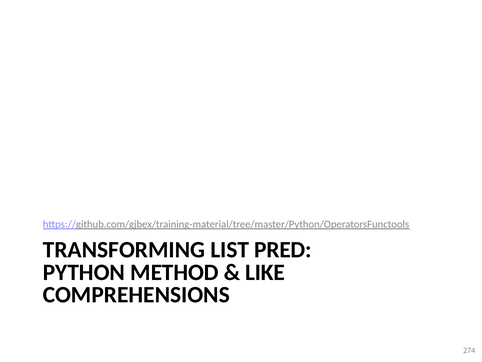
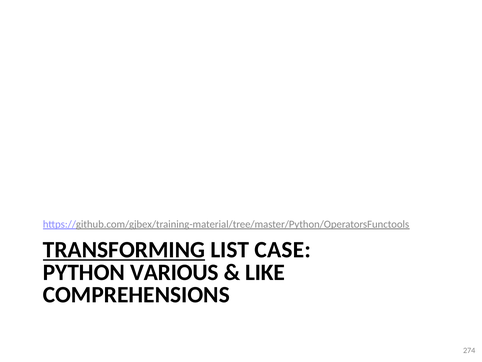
TRANSFORMING underline: none -> present (124, 249)
PRED: PRED -> CASE (283, 249)
METHOD: METHOD -> VARIOUS (174, 272)
